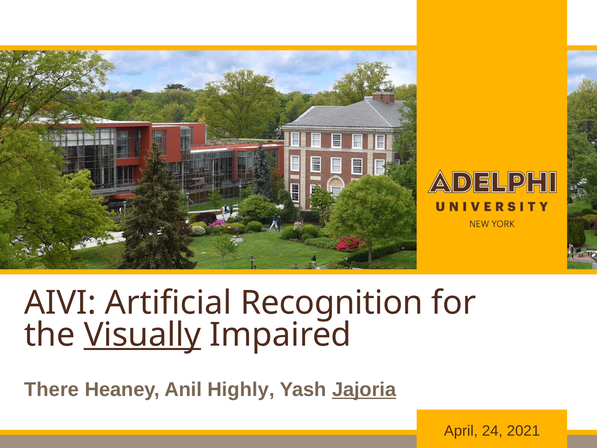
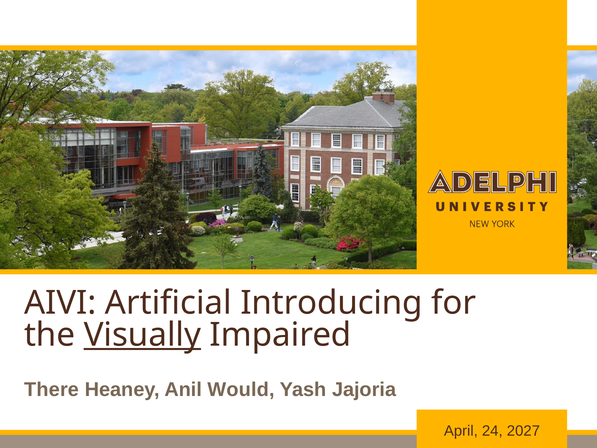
Recognition: Recognition -> Introducing (332, 303)
Highly: Highly -> Would (241, 389)
Jajoria underline: present -> none (364, 389)
2021: 2021 -> 2027 (523, 431)
